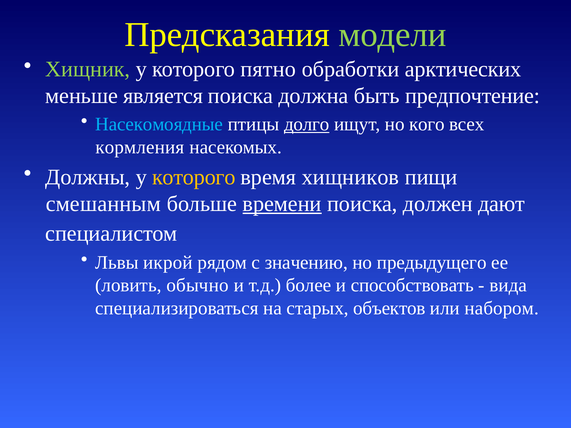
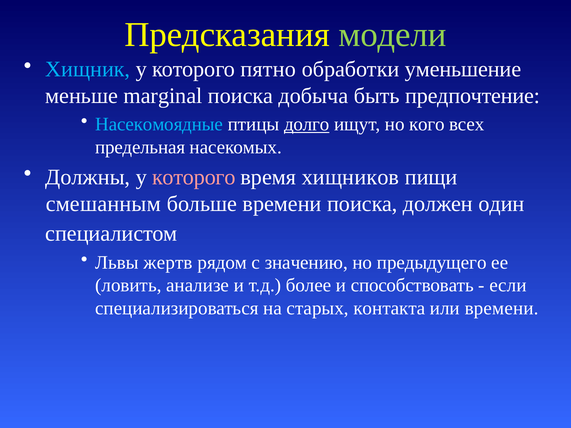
Хищник colour: light green -> light blue (88, 69)
арктических: арктических -> уменьшение (463, 69)
является: является -> marginal (163, 96)
должна: должна -> добыча (313, 96)
кормления: кормления -> предельная (140, 147)
которого colour: yellow -> pink (194, 177)
времени underline: present -> none (282, 204)
дают: дают -> один (501, 204)
икрой: икрой -> жертв (168, 263)
обычно: обычно -> анализе (198, 286)
вида: вида -> если (508, 286)
объектов: объектов -> контакта (389, 308)
или набором: набором -> времени (502, 308)
